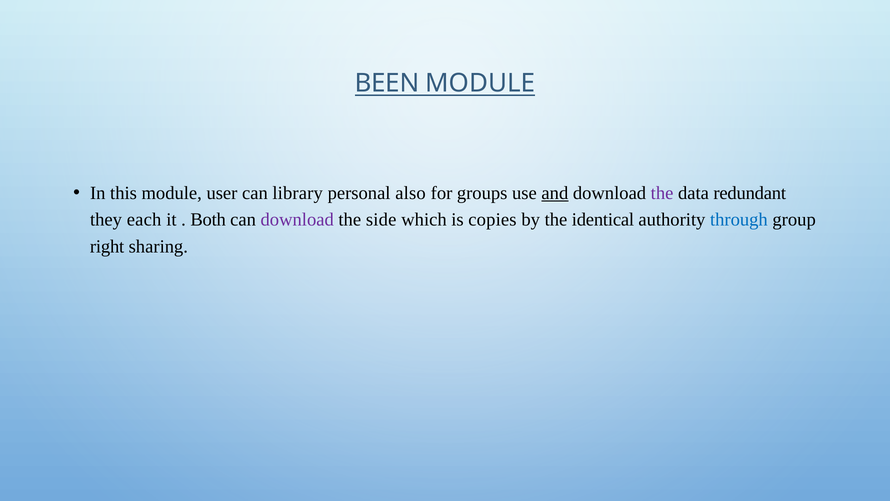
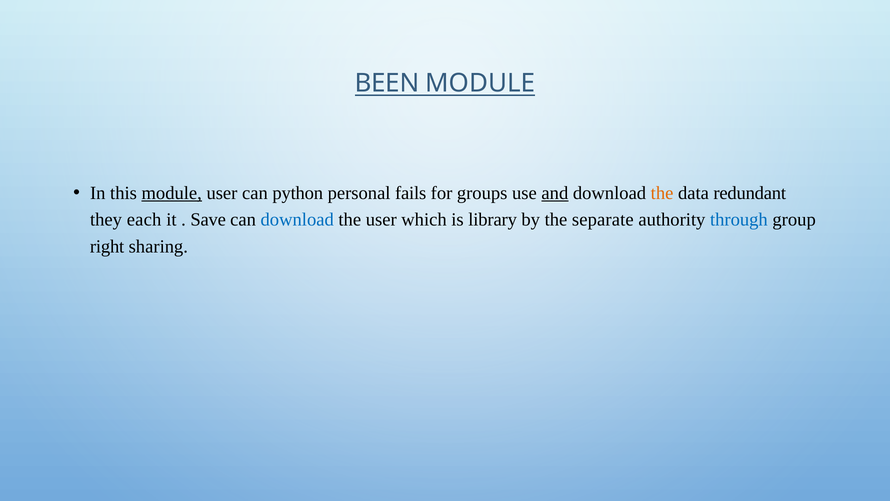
module underline: none -> present (172, 193)
library: library -> python (298, 193)
also: also -> fails (411, 193)
the colour: purple -> orange (662, 193)
Both: Both -> Save (208, 220)
download colour: purple -> blue (297, 220)
the side: side -> user (381, 220)
copies: copies -> library (493, 220)
identical: identical -> separate (603, 220)
